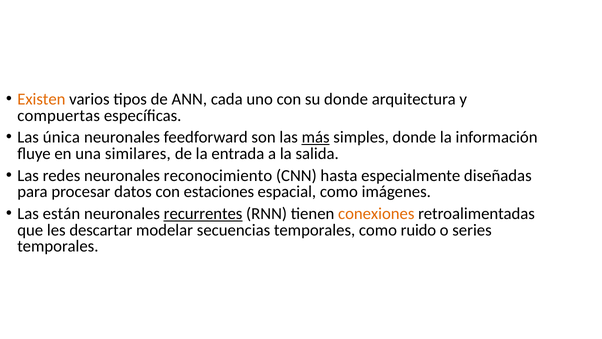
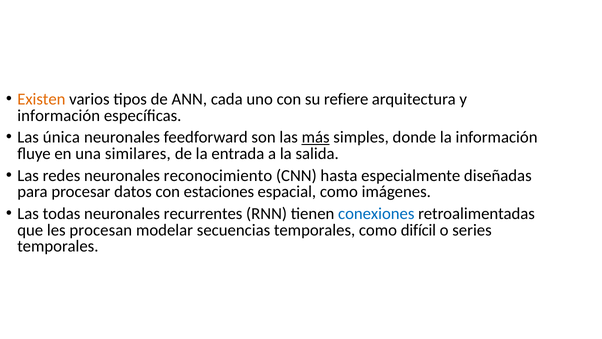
su donde: donde -> refiere (346, 99)
compuertas: compuertas -> información (59, 115)
están: están -> todas (61, 214)
recurrentes underline: present -> none (203, 214)
conexiones colour: orange -> blue (376, 214)
descartar: descartar -> procesan (101, 230)
ruido: ruido -> difícil (418, 230)
